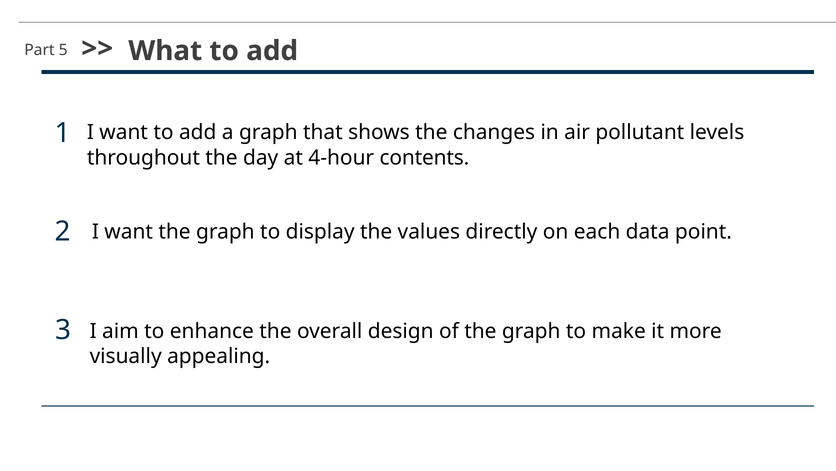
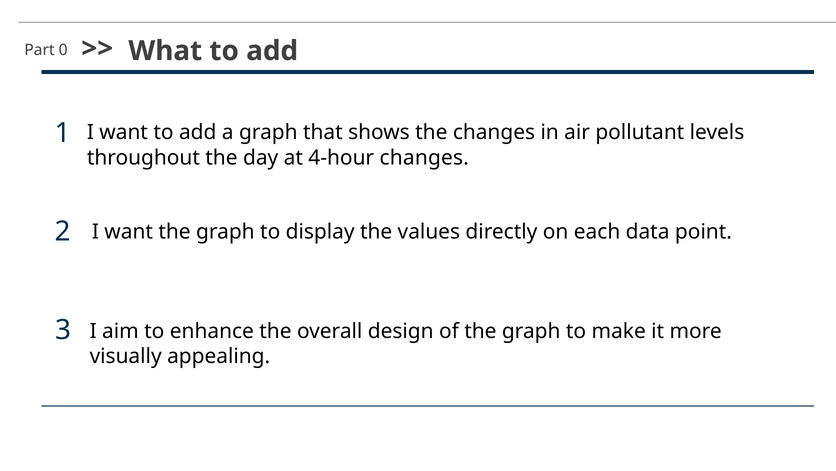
5: 5 -> 0 (63, 50)
4-hour contents: contents -> changes (424, 157)
